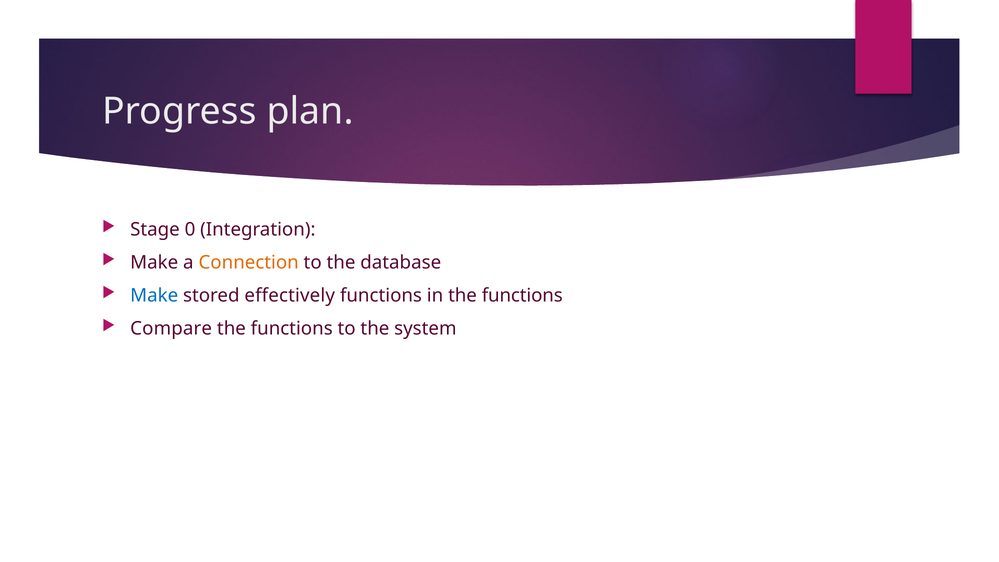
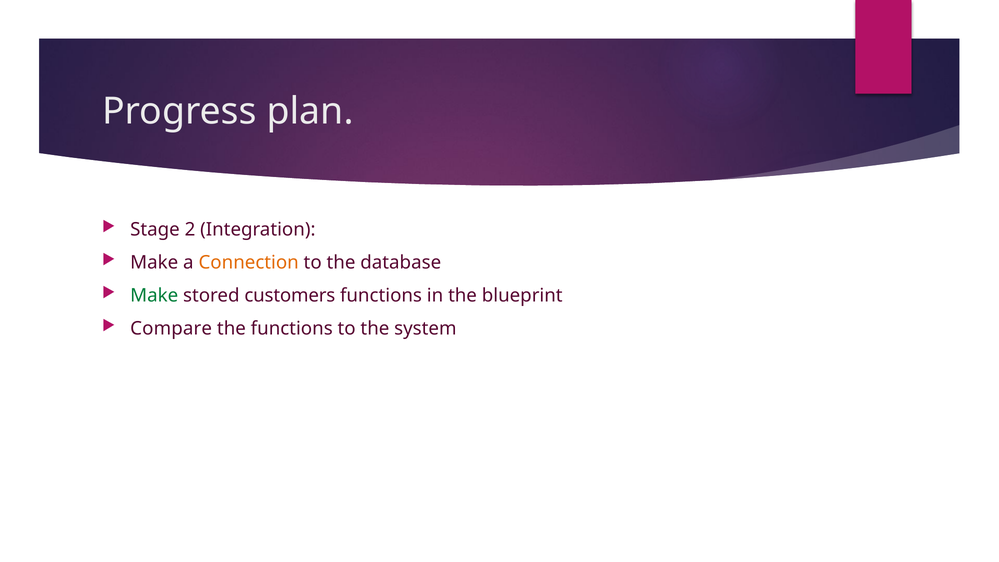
0: 0 -> 2 (190, 230)
Make colour: blue -> green (154, 295)
effectively: effectively -> customers (290, 295)
in the functions: functions -> blueprint (522, 295)
